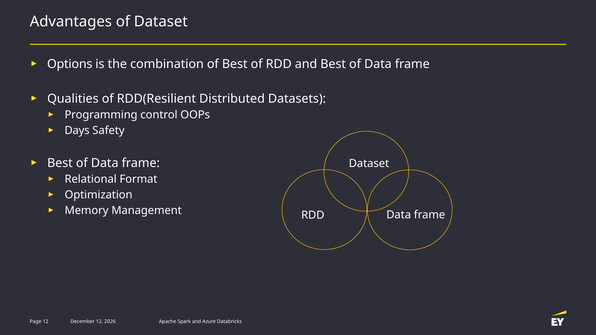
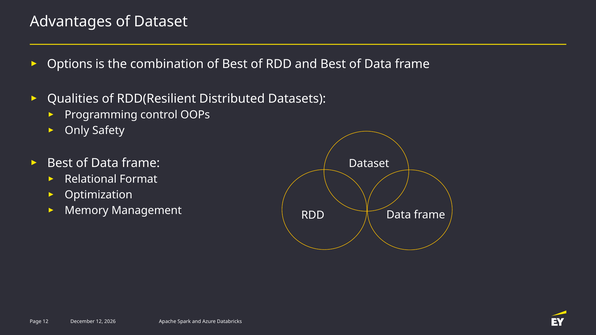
Days: Days -> Only (77, 131)
